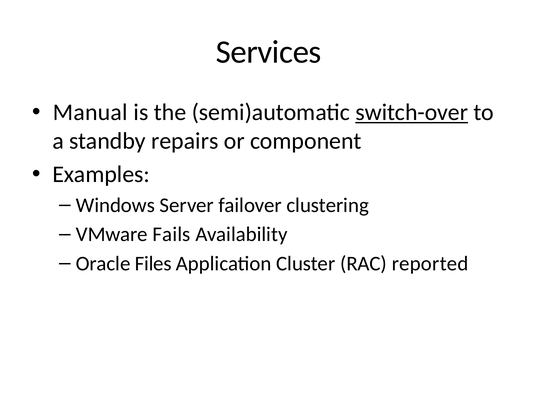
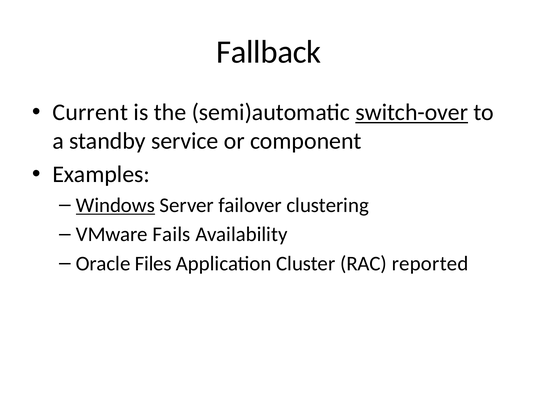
Services: Services -> Fallback (269, 52)
Manual: Manual -> Current (90, 113)
repairs: repairs -> service (185, 141)
Windows underline: none -> present (115, 206)
